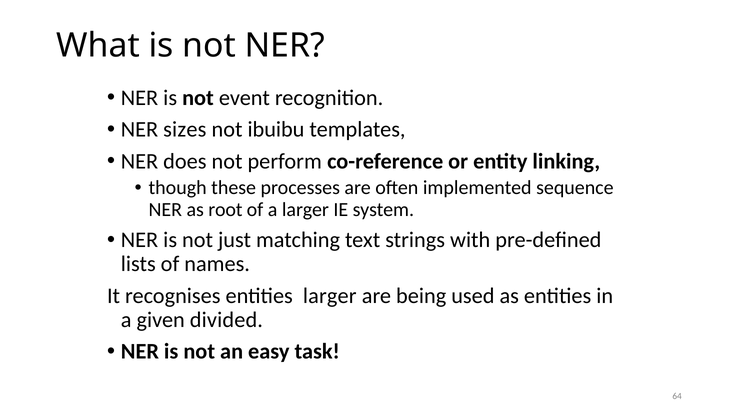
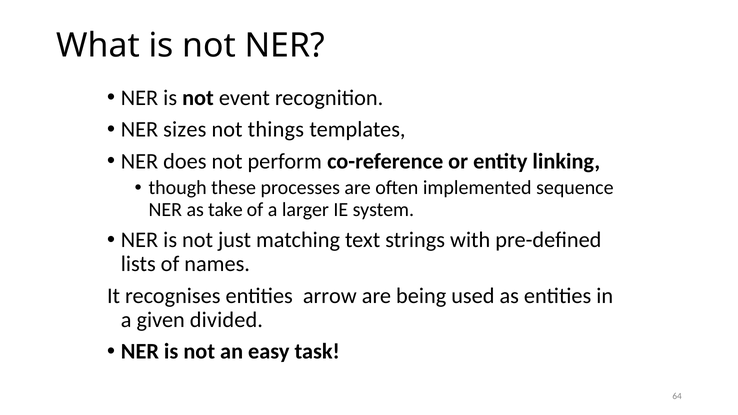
ibuibu: ibuibu -> things (276, 129)
root: root -> take (225, 209)
entities larger: larger -> arrow (330, 296)
